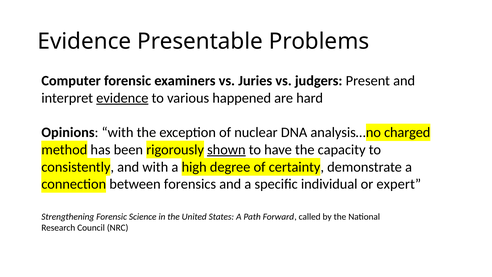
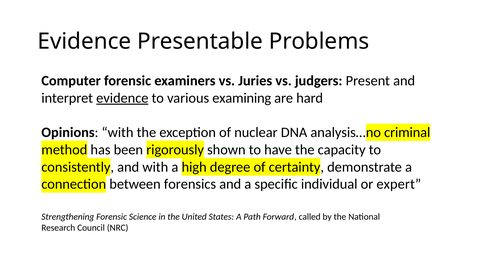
happened: happened -> examining (242, 98)
charged: charged -> criminal (407, 132)
shown underline: present -> none (226, 150)
